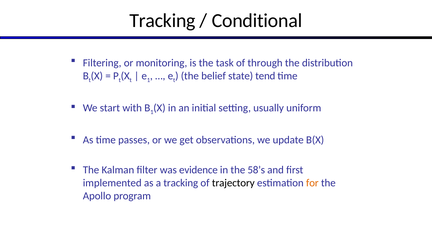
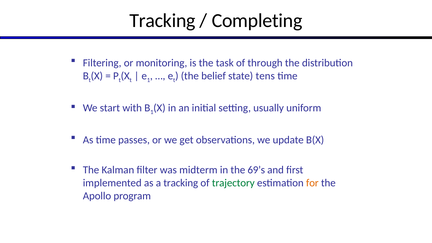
Conditional: Conditional -> Completing (257, 21)
tend: tend -> tens (265, 76)
evidence: evidence -> midterm (198, 170)
58’s: 58’s -> 69’s (256, 170)
trajectory colour: black -> green (233, 183)
